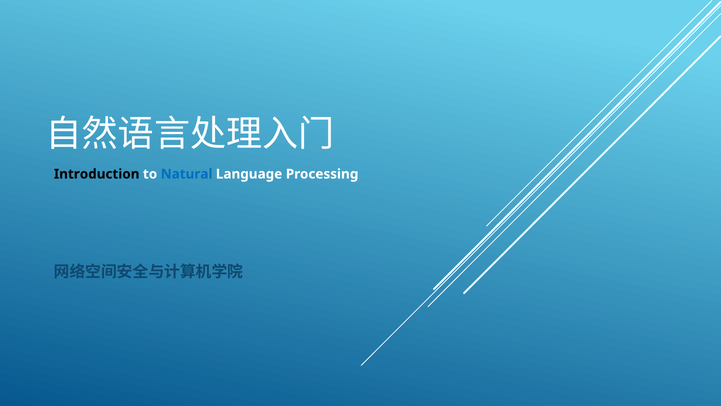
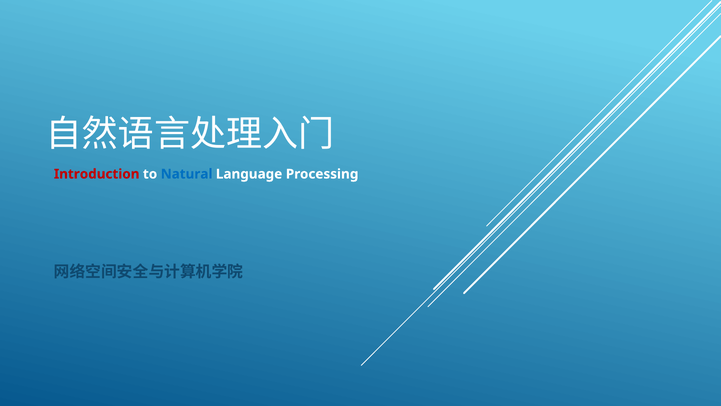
Introduction colour: black -> red (97, 174)
